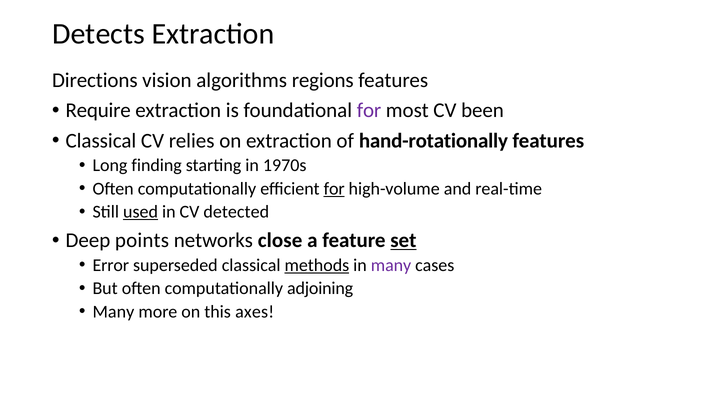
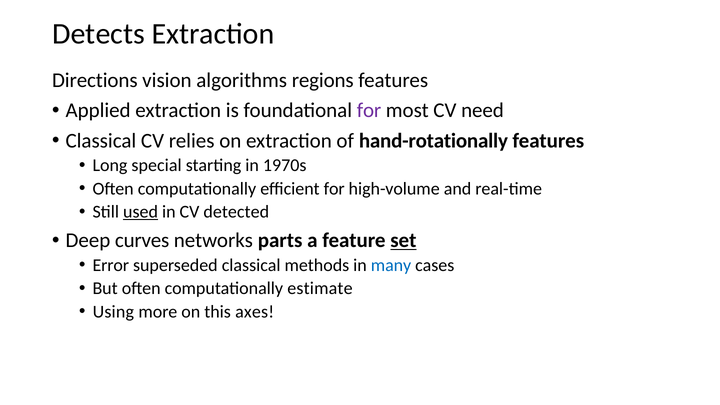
Require: Require -> Applied (98, 111)
been: been -> need (482, 111)
finding: finding -> special (157, 166)
for underline: present -> none (334, 189)
points: points -> curves (142, 240)
close: close -> parts (280, 240)
methods underline: present -> none (317, 265)
many colour: purple -> blue (391, 265)
adjoining: adjoining -> estimate (320, 288)
Many: Many -> Using (113, 312)
